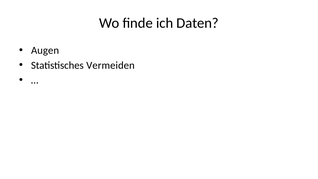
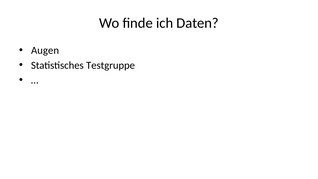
Vermeiden: Vermeiden -> Testgruppe (111, 65)
